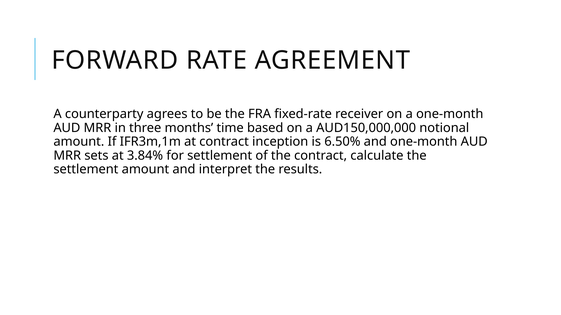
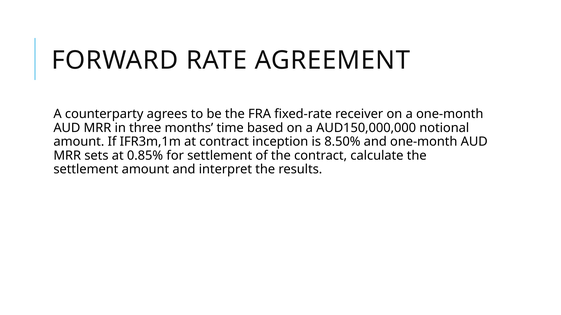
6.50%: 6.50% -> 8.50% (342, 142)
3.84%: 3.84% -> 0.85% (145, 156)
